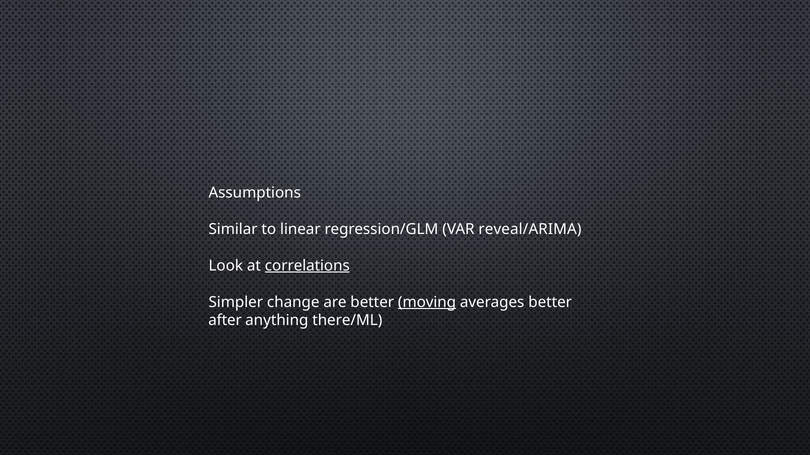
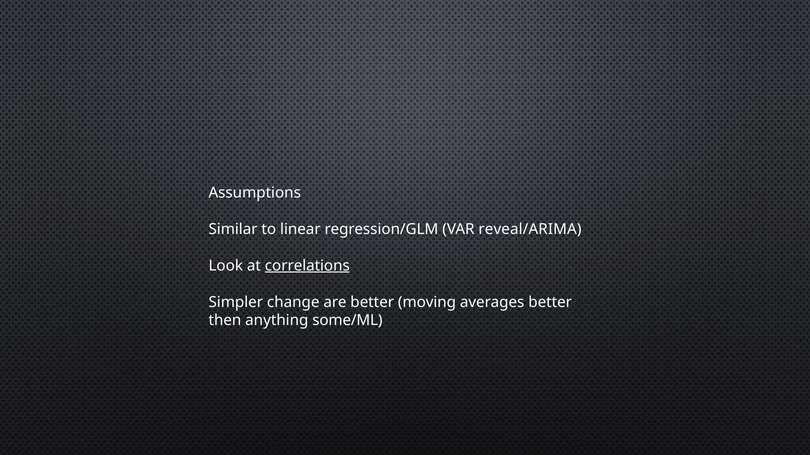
moving underline: present -> none (427, 302)
after: after -> then (225, 321)
there/ML: there/ML -> some/ML (347, 321)
